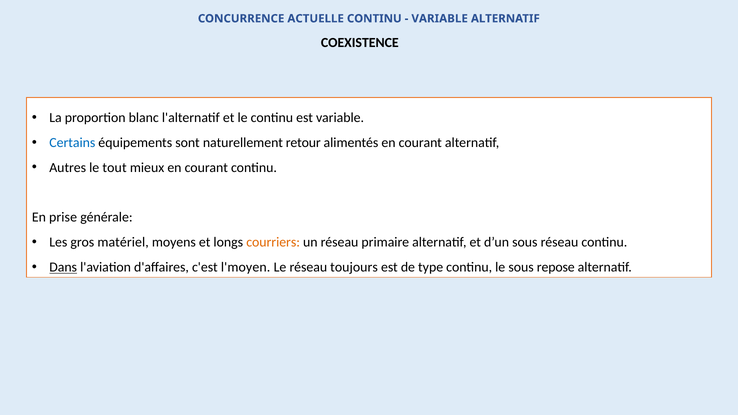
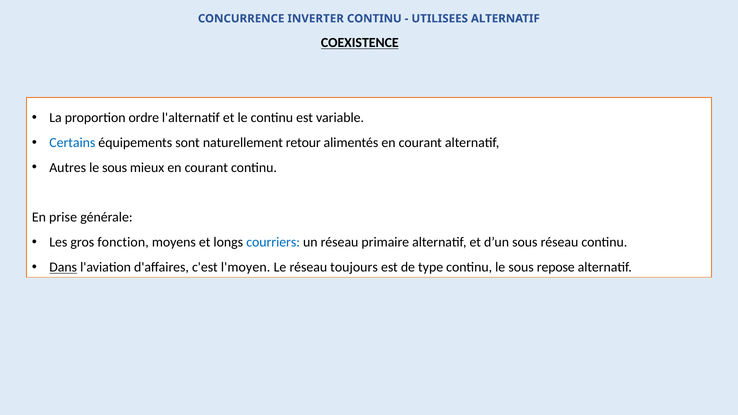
ACTUELLE: ACTUELLE -> INVERTER (316, 19)
VARIABLE: VARIABLE -> UTILISEES (440, 19)
COEXISTENCE underline: none -> present (360, 43)
blanc: blanc -> ordre (144, 118)
Autres le tout: tout -> sous (115, 168)
matériel: matériel -> fonction (123, 242)
courriers colour: orange -> blue (273, 242)
